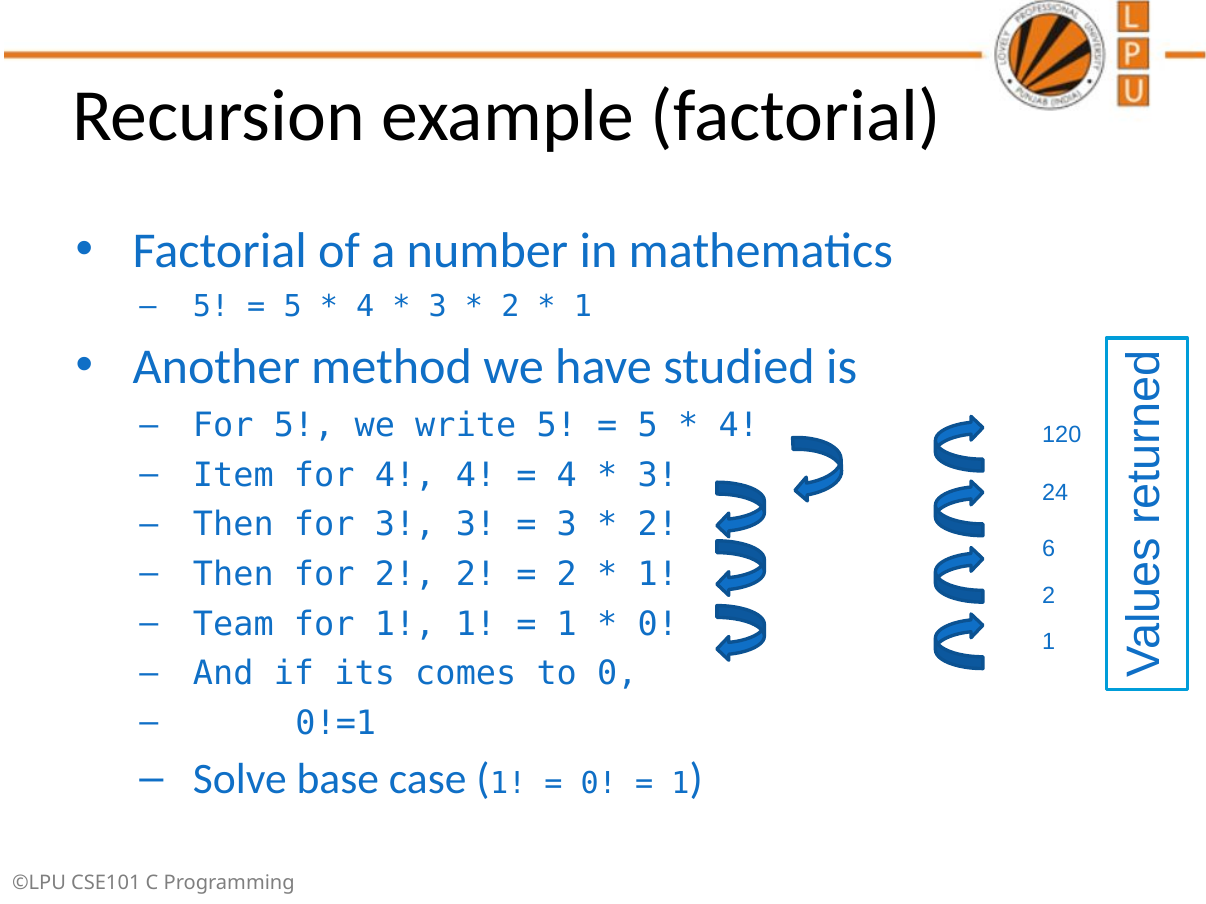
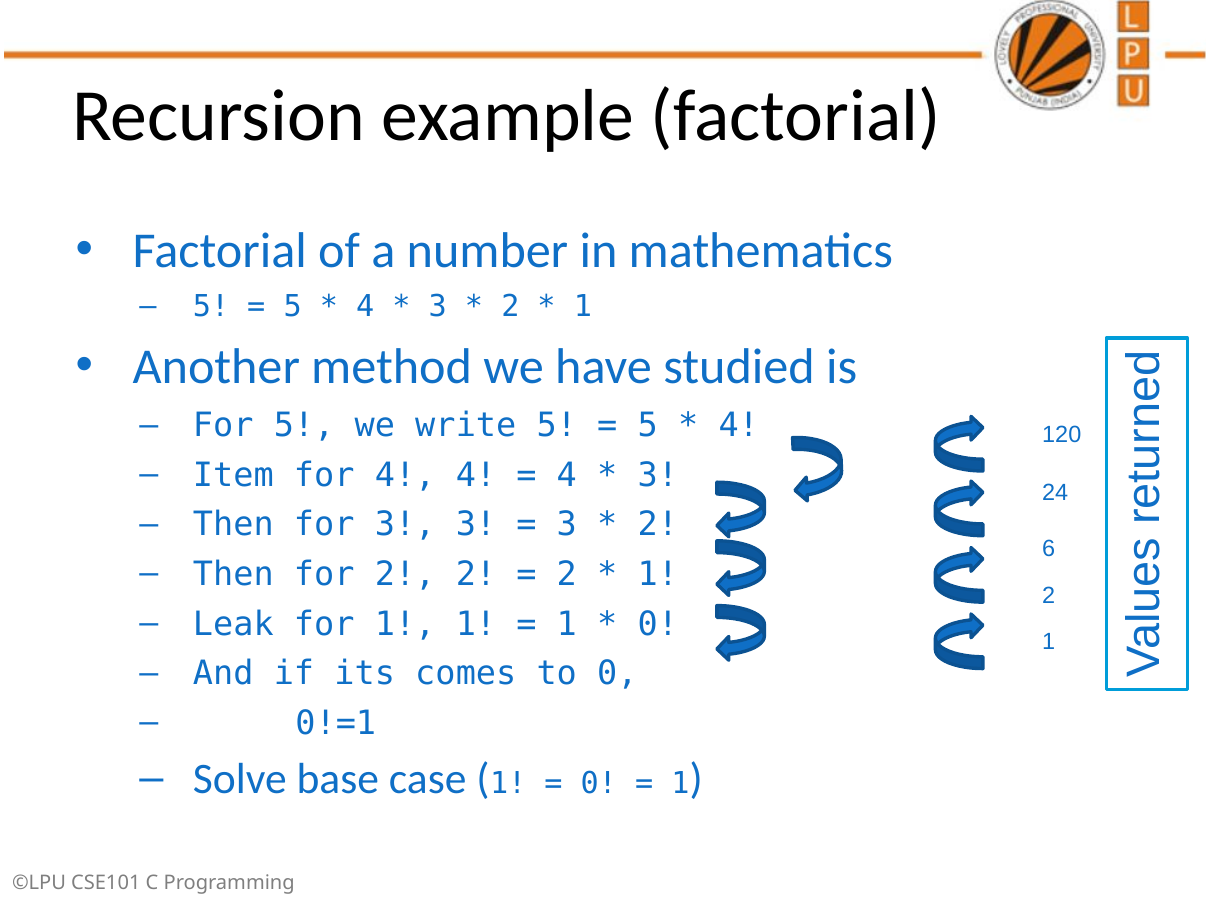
Team: Team -> Leak (233, 624)
